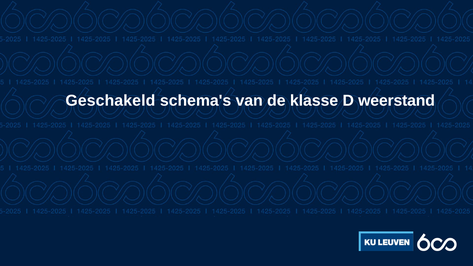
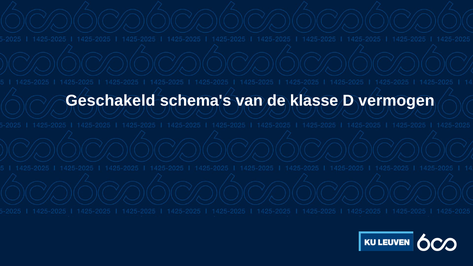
weerstand: weerstand -> vermogen (396, 101)
